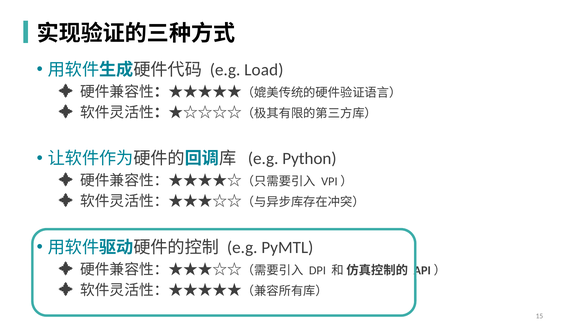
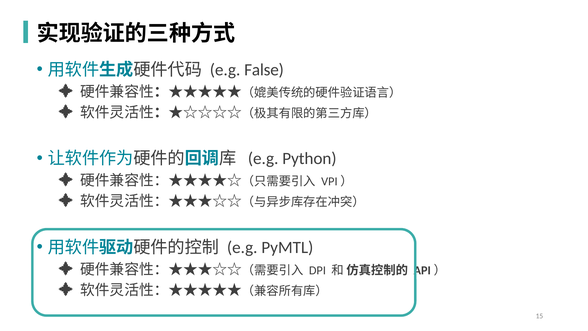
Load: Load -> False (264, 70)
